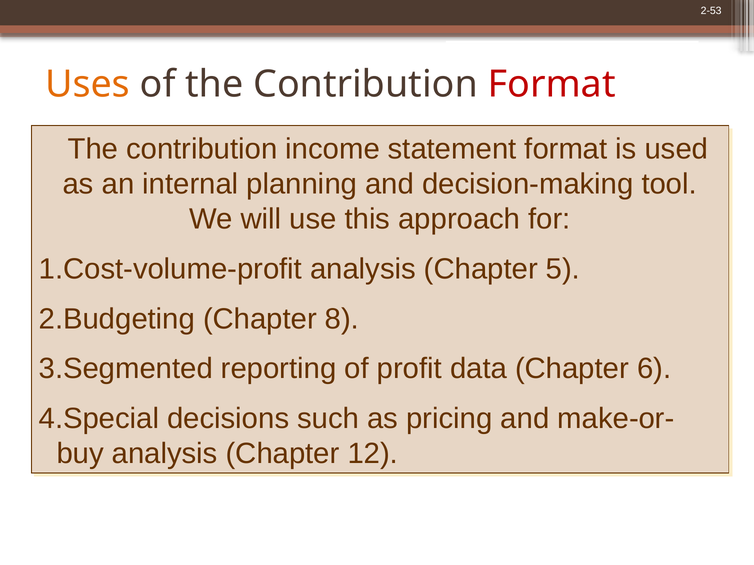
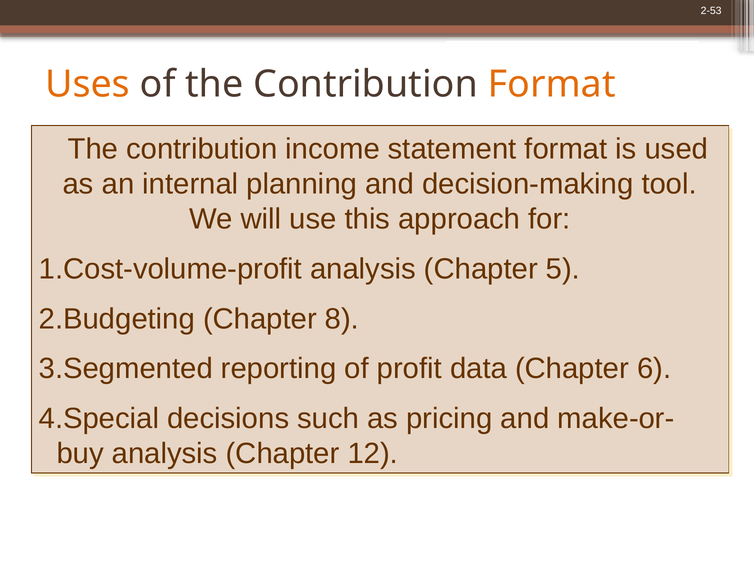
Format colour: red -> orange (552, 84)
